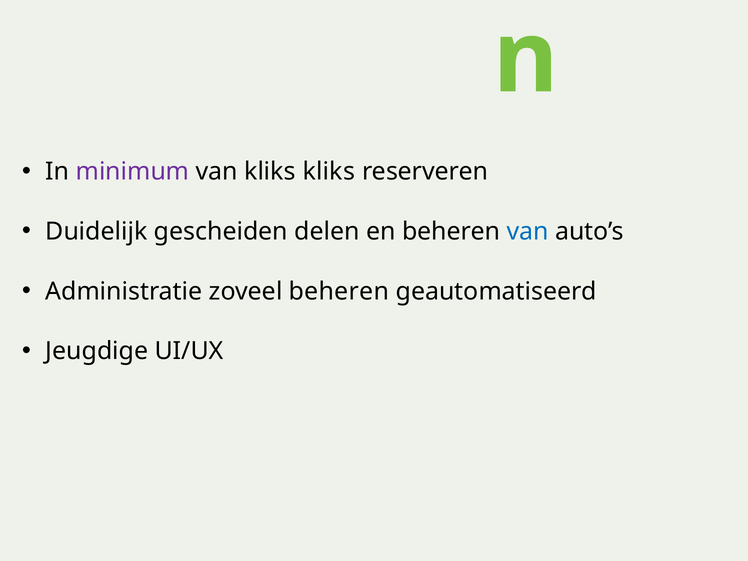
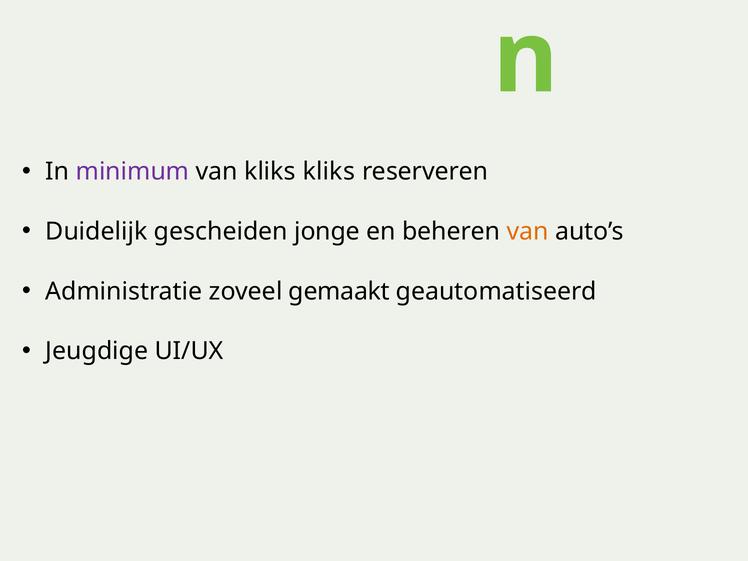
delen: delen -> jonge (327, 232)
van colour: blue -> orange (528, 232)
zoveel beheren: beheren -> gemaakt (339, 291)
